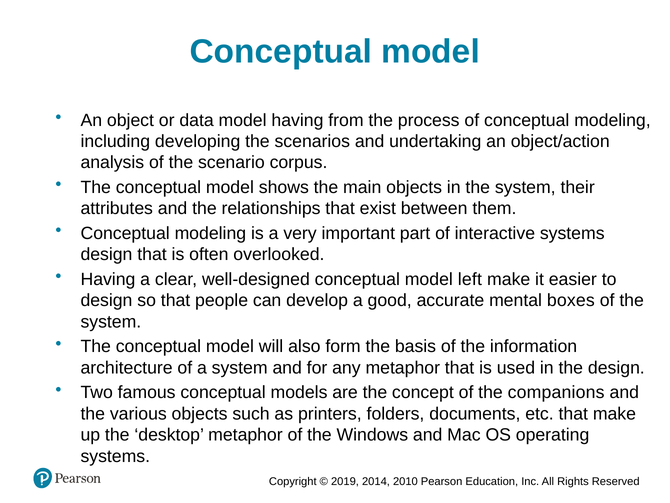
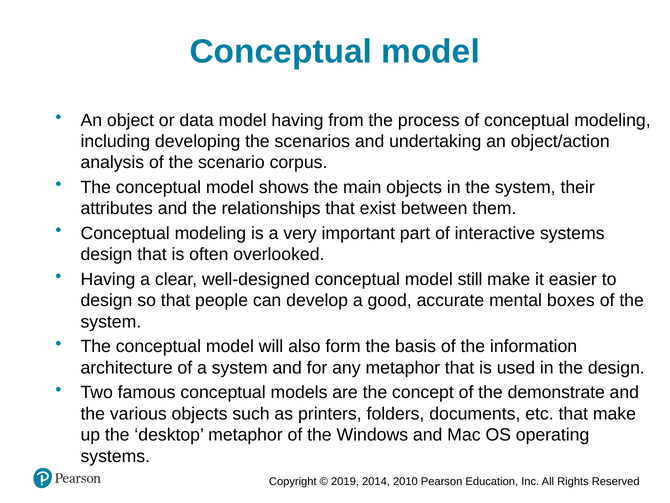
left: left -> still (470, 279)
companions: companions -> demonstrate (556, 392)
